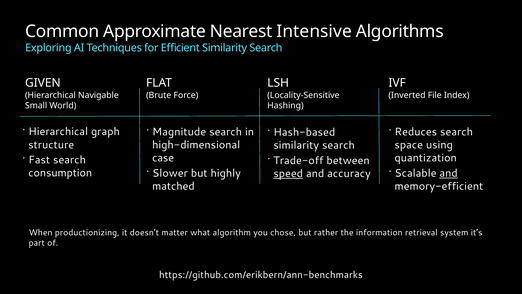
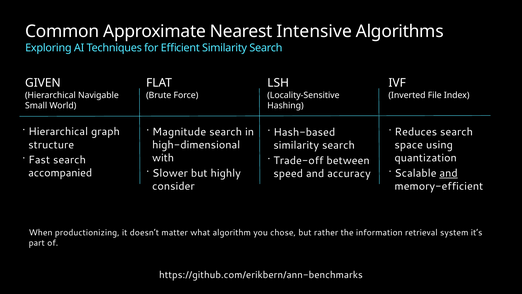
case: case -> with (163, 158)
consumption: consumption -> accompanied (60, 173)
speed underline: present -> none (288, 173)
matched: matched -> consider (173, 186)
